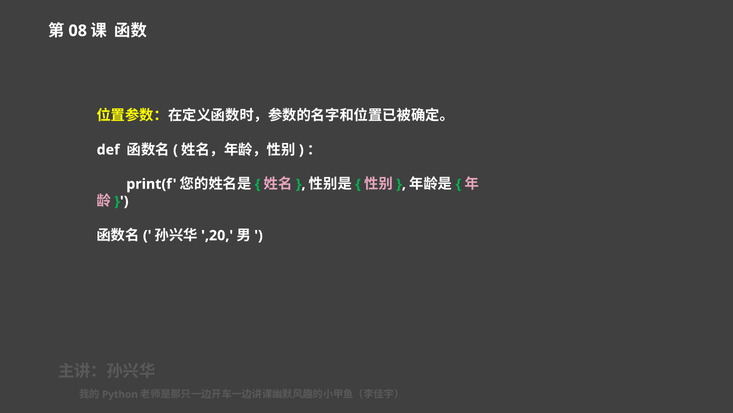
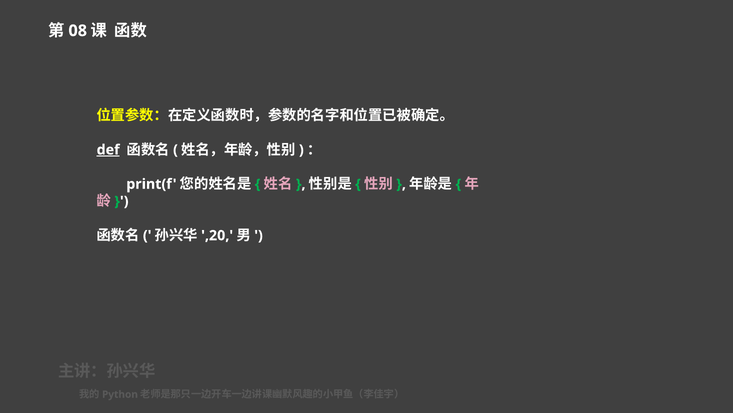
def underline: none -> present (108, 150)
